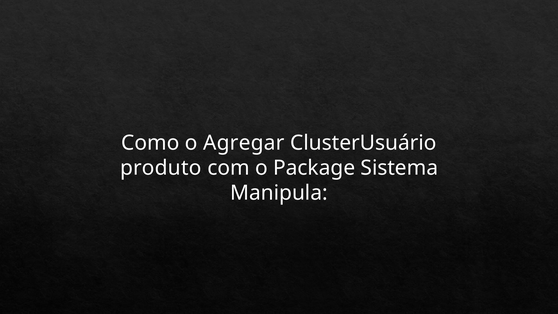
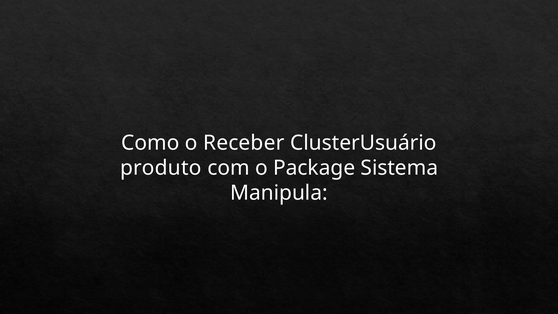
Agregar: Agregar -> Receber (244, 143)
